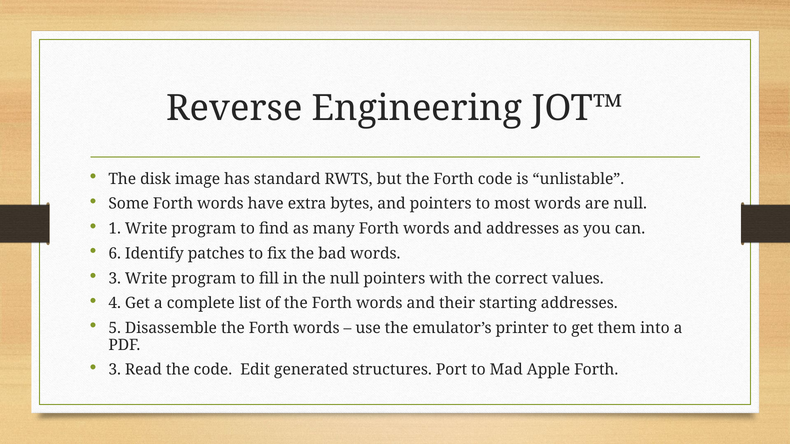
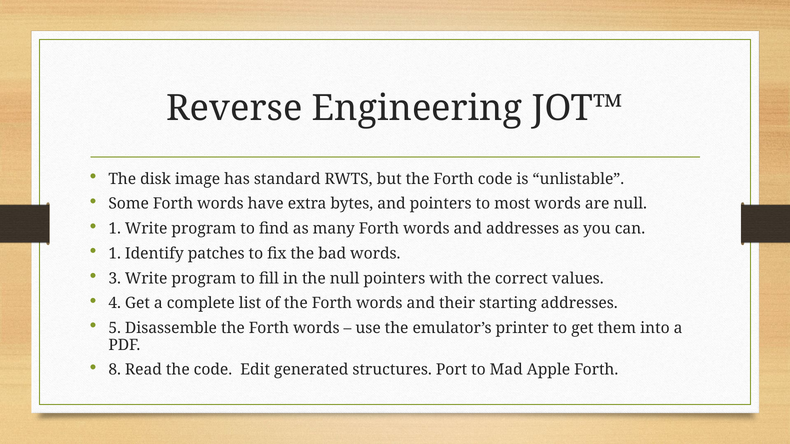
6: 6 -> 1 (115, 254)
3: 3 -> 8 (115, 370)
